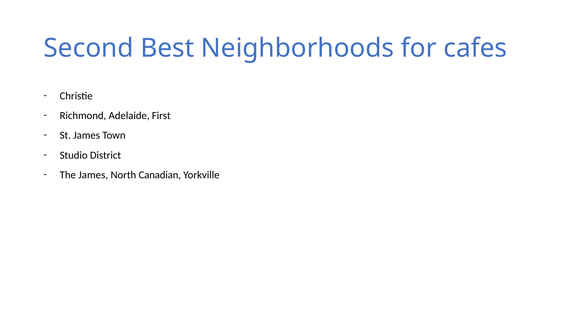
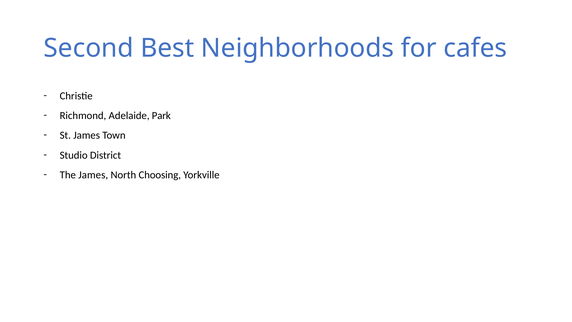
First: First -> Park (161, 116)
Canadian: Canadian -> Choosing (160, 175)
